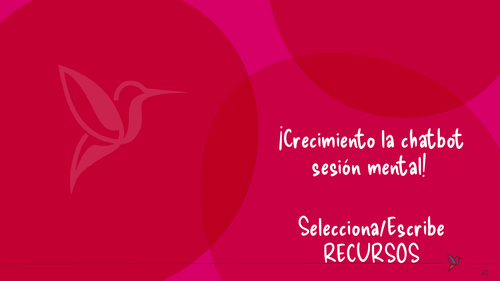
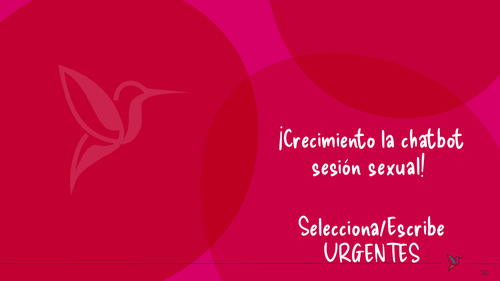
mental: mental -> sexual (397, 167)
RECURSOS: RECURSOS -> URGENTES (372, 255)
